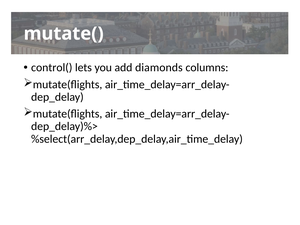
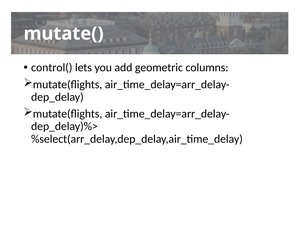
diamonds: diamonds -> geometric (159, 68)
